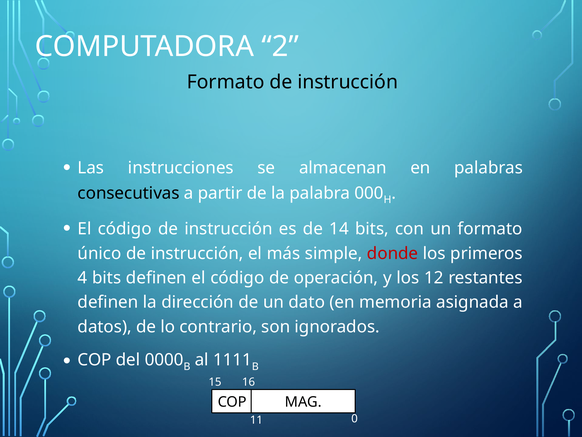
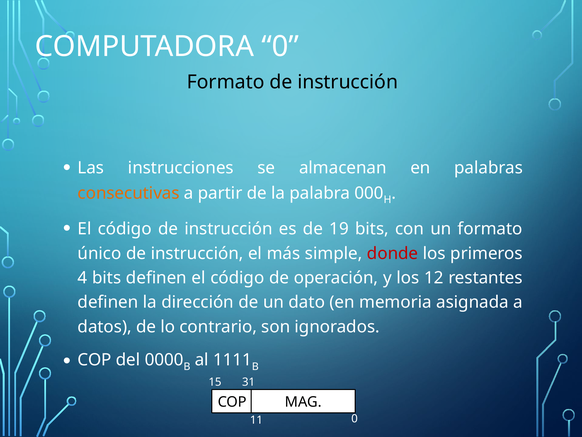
COMPUTADORA 2: 2 -> 0 (280, 46)
consecutivas colour: black -> orange (129, 193)
14: 14 -> 19 (339, 229)
16: 16 -> 31 (249, 382)
